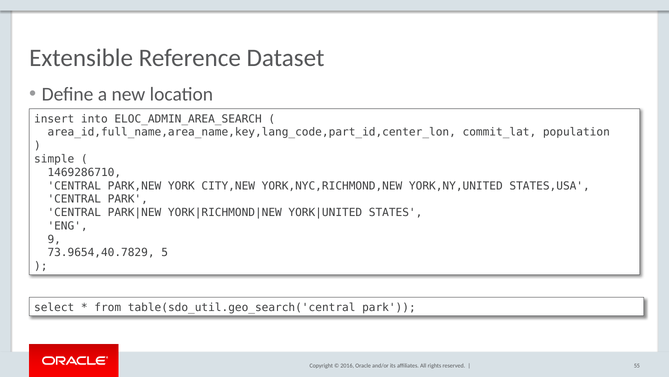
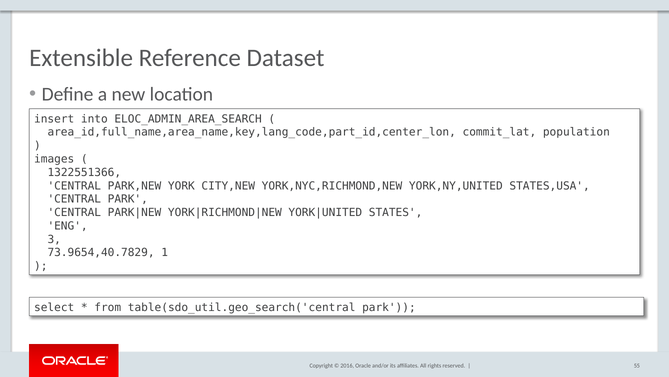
simple: simple -> images (54, 159)
1469286710: 1469286710 -> 1322551366 (84, 172)
9: 9 -> 3 (54, 239)
5: 5 -> 1 (165, 252)
